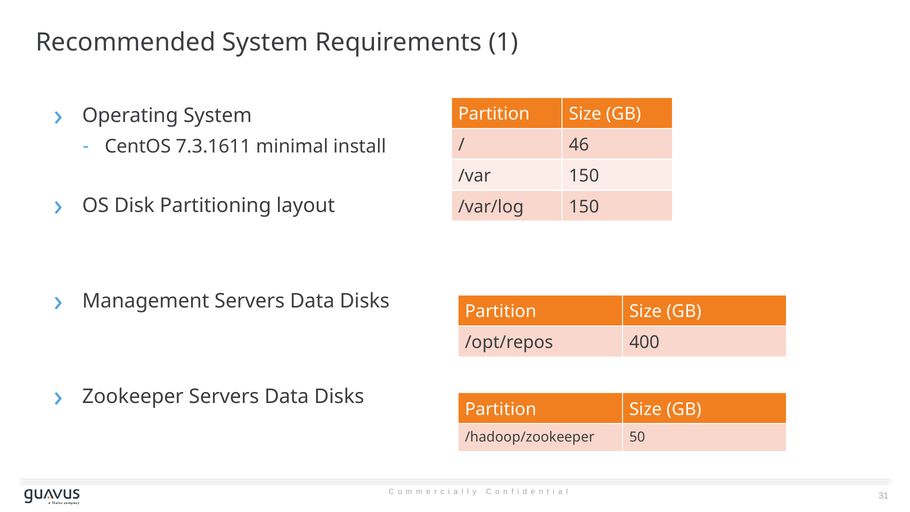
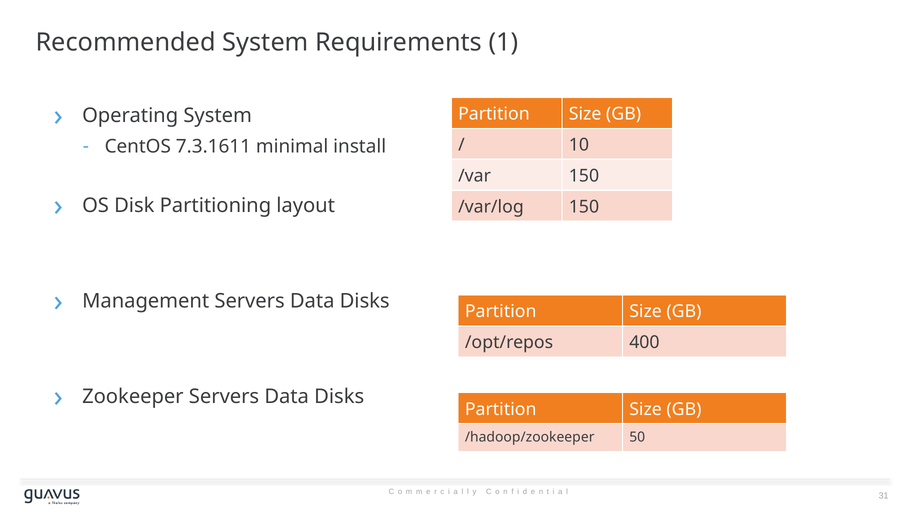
46: 46 -> 10 (579, 145)
